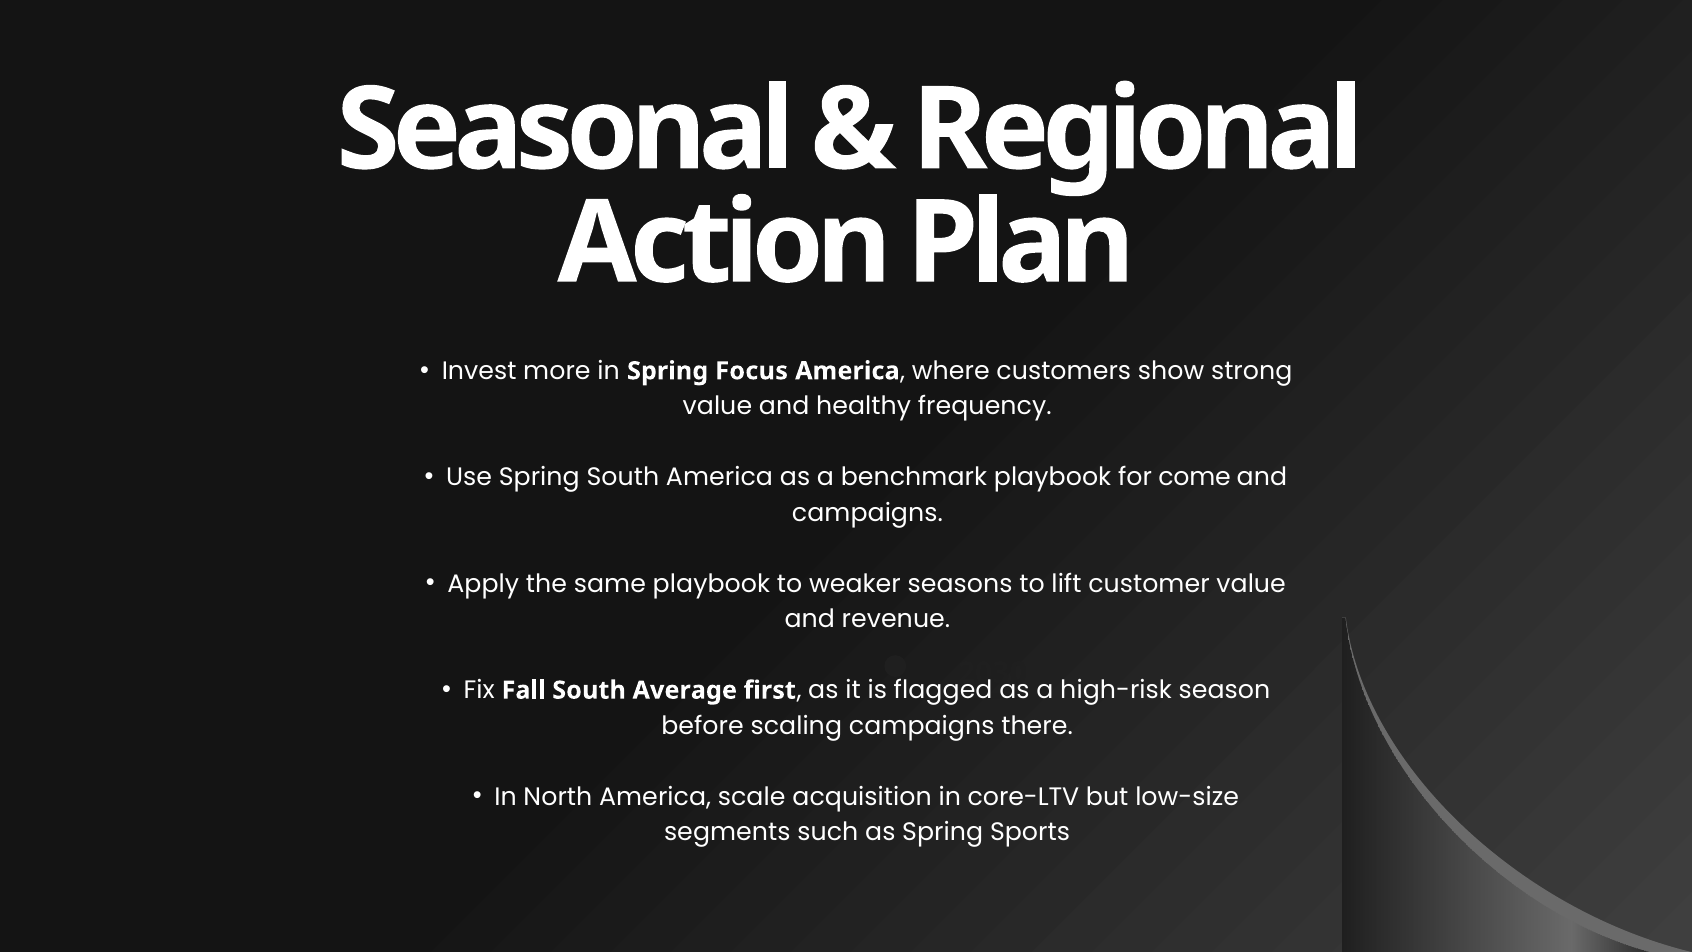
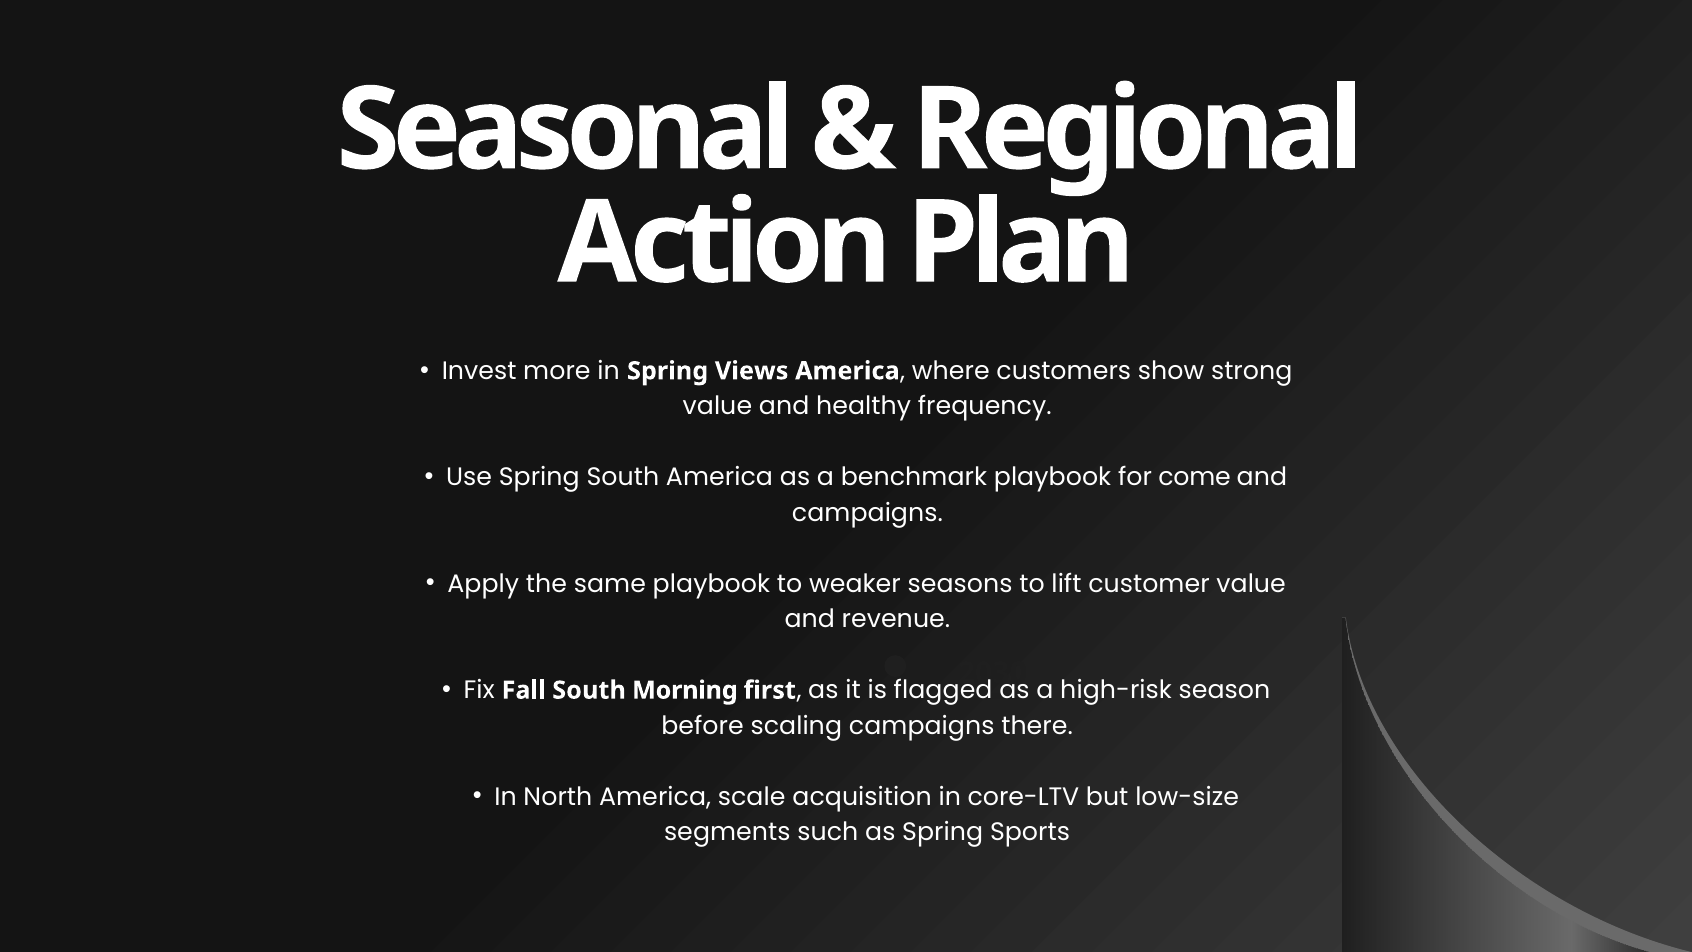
Focus: Focus -> Views (752, 371)
Average: Average -> Morning (685, 690)
